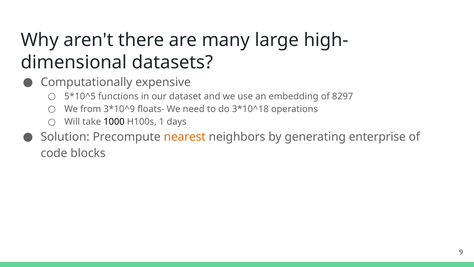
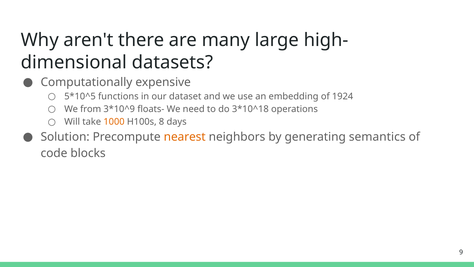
8297: 8297 -> 1924 (343, 96)
1000 colour: black -> orange (114, 122)
1: 1 -> 8 (162, 122)
enterprise: enterprise -> semantics (377, 137)
